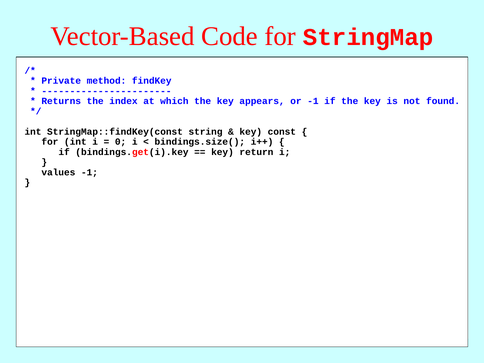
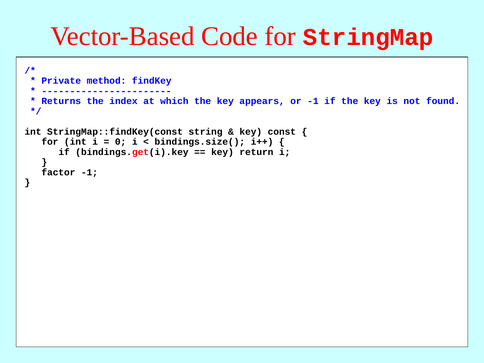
values: values -> factor (58, 172)
